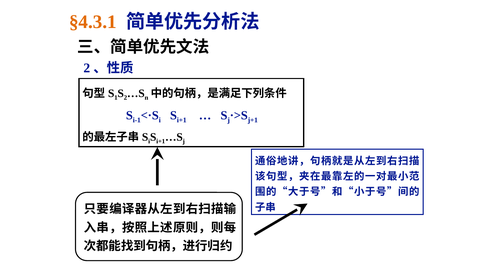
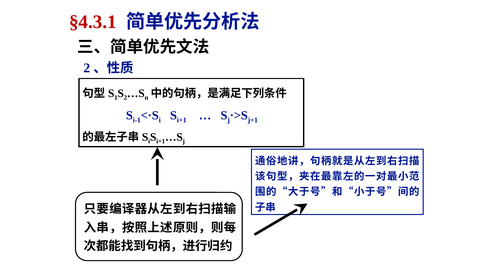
§4.3.1 colour: orange -> red (93, 22)
